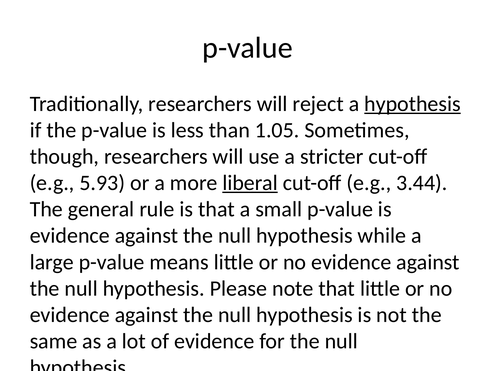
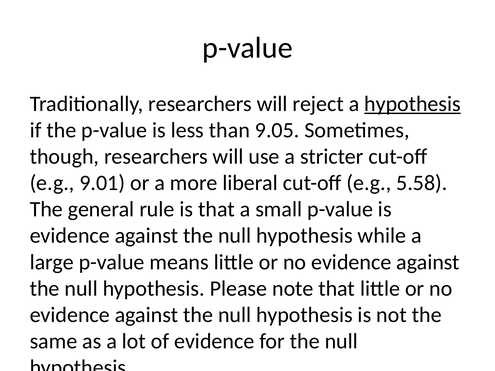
1.05: 1.05 -> 9.05 (277, 130)
5.93: 5.93 -> 9.01 (102, 183)
liberal underline: present -> none (250, 183)
3.44: 3.44 -> 5.58 (422, 183)
